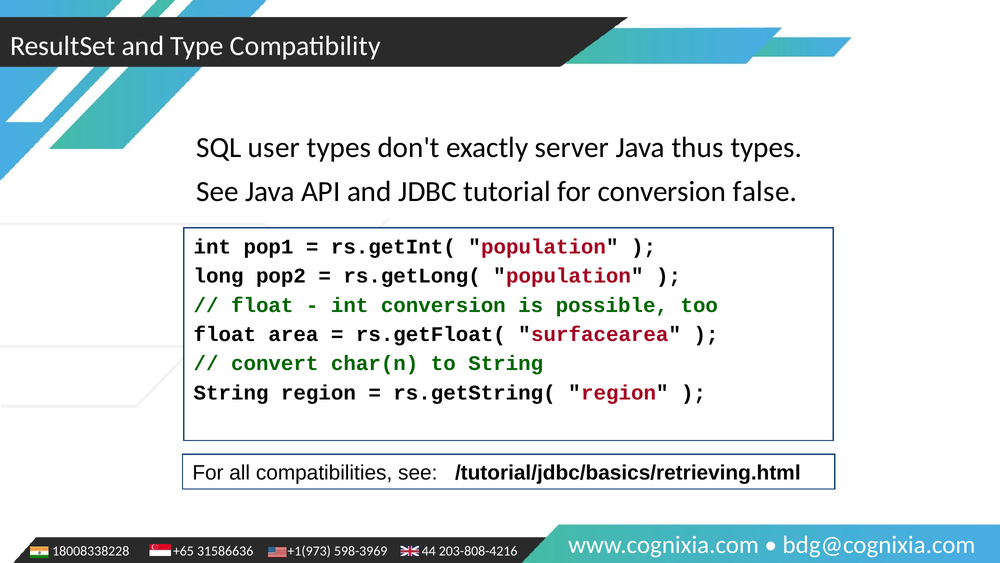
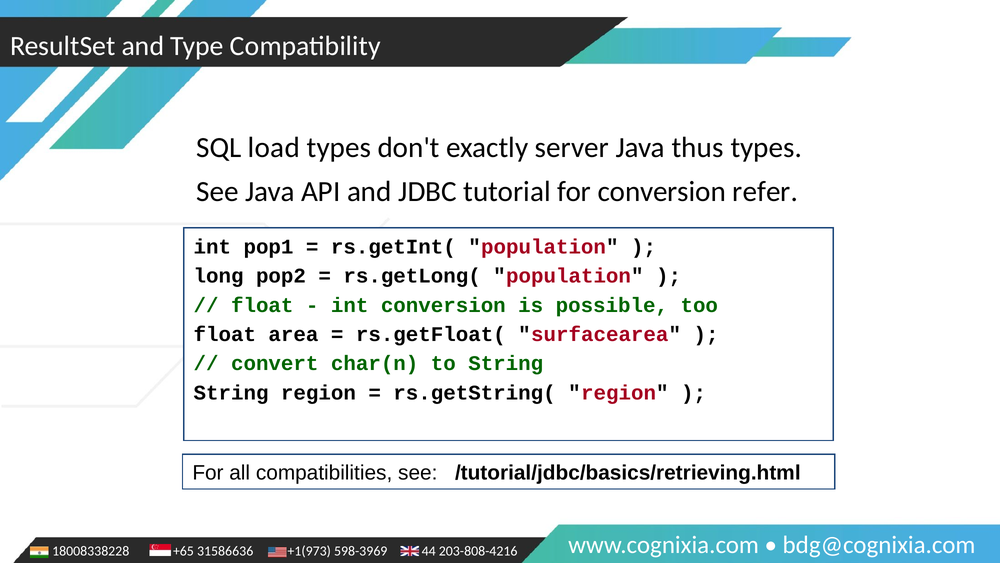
user: user -> load (274, 147)
false: false -> refer (765, 191)
